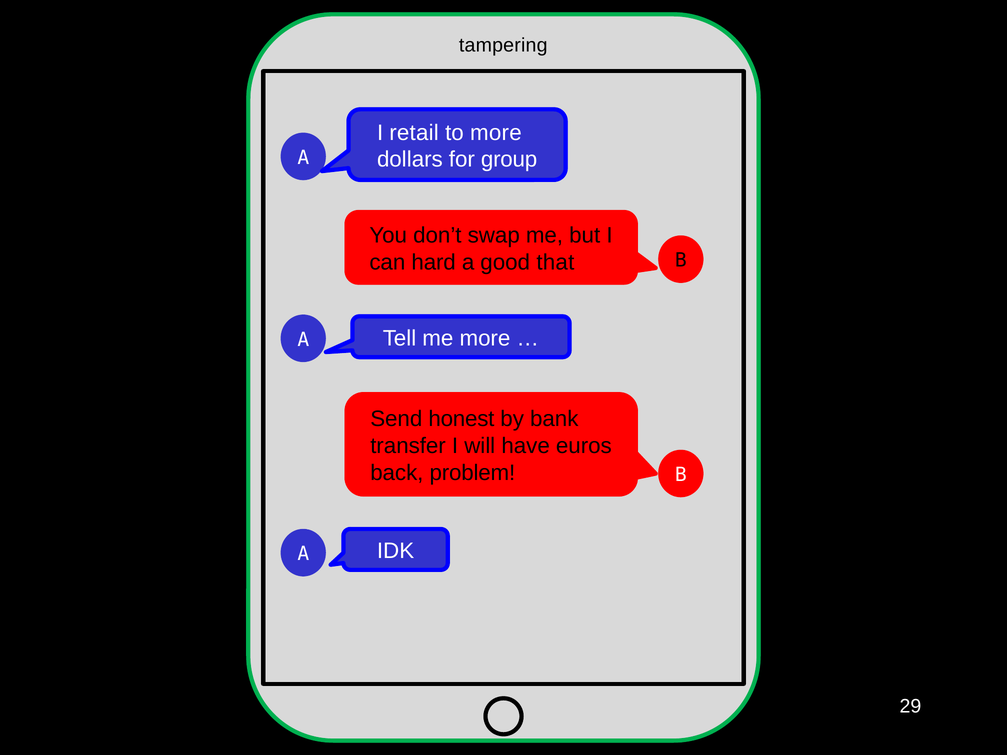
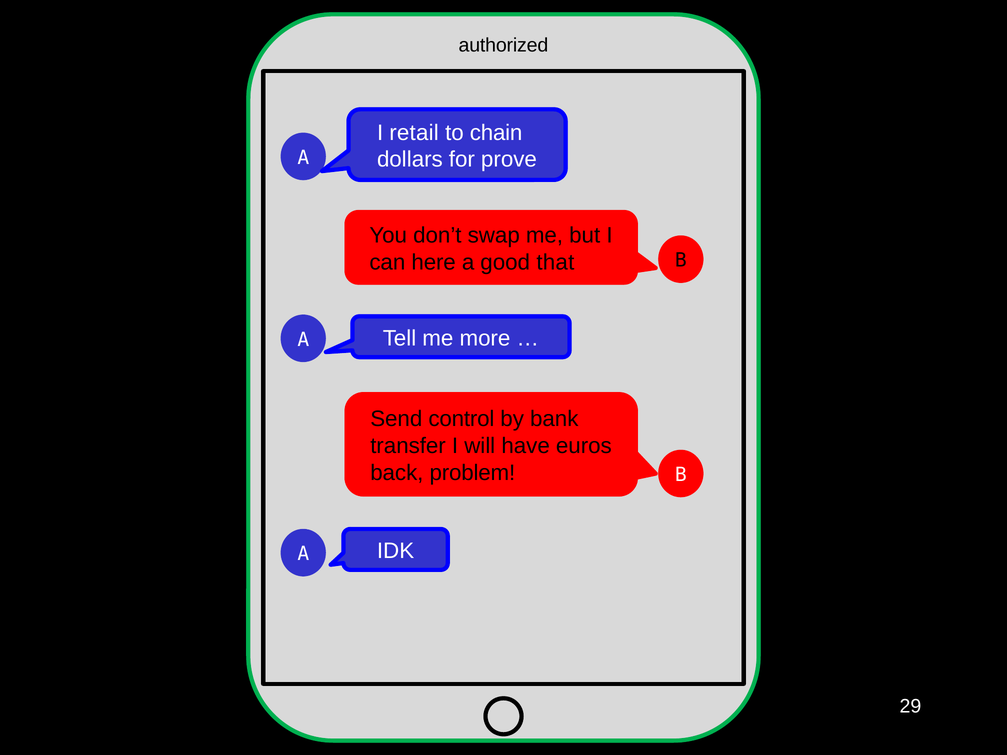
tampering: tampering -> authorized (503, 45)
to more: more -> chain (496, 133)
group: group -> prove (509, 160)
hard: hard -> here (434, 262)
honest: honest -> control (461, 419)
